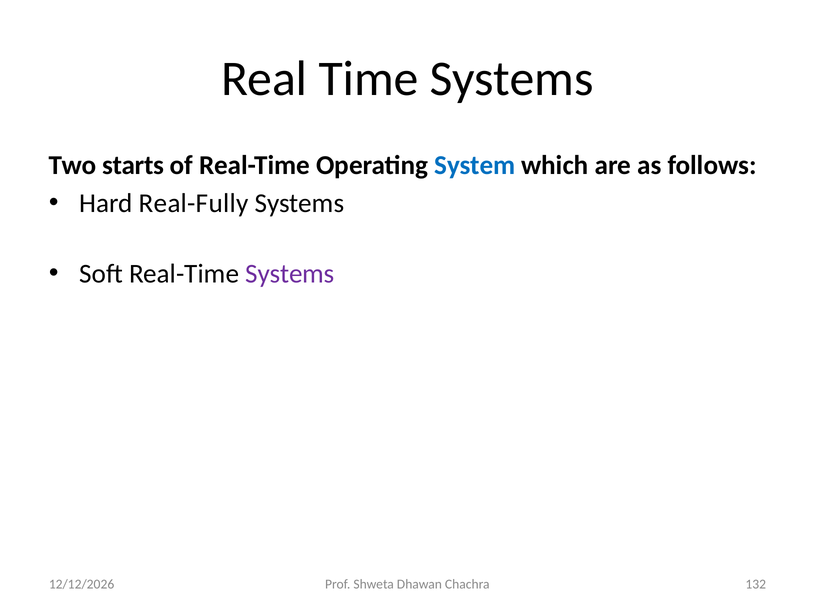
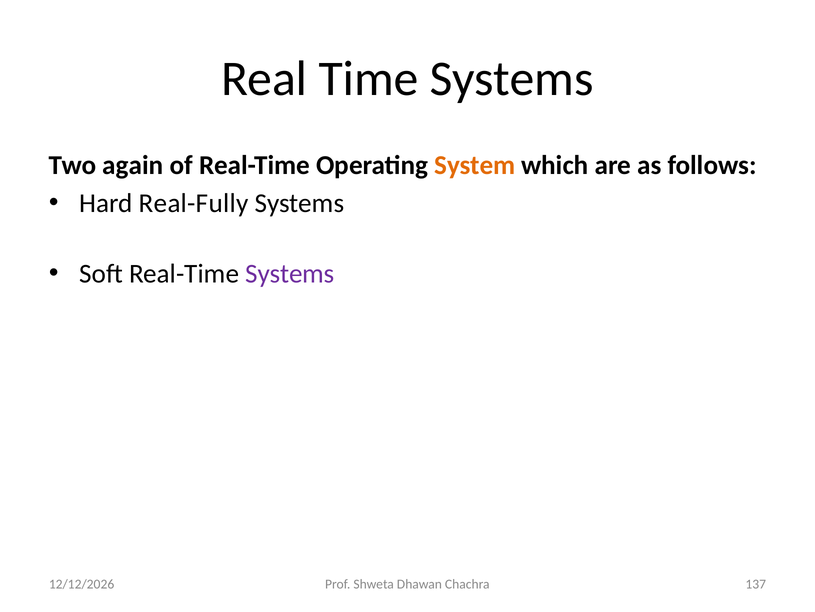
starts: starts -> again (133, 165)
System colour: blue -> orange (475, 165)
132: 132 -> 137 (756, 584)
